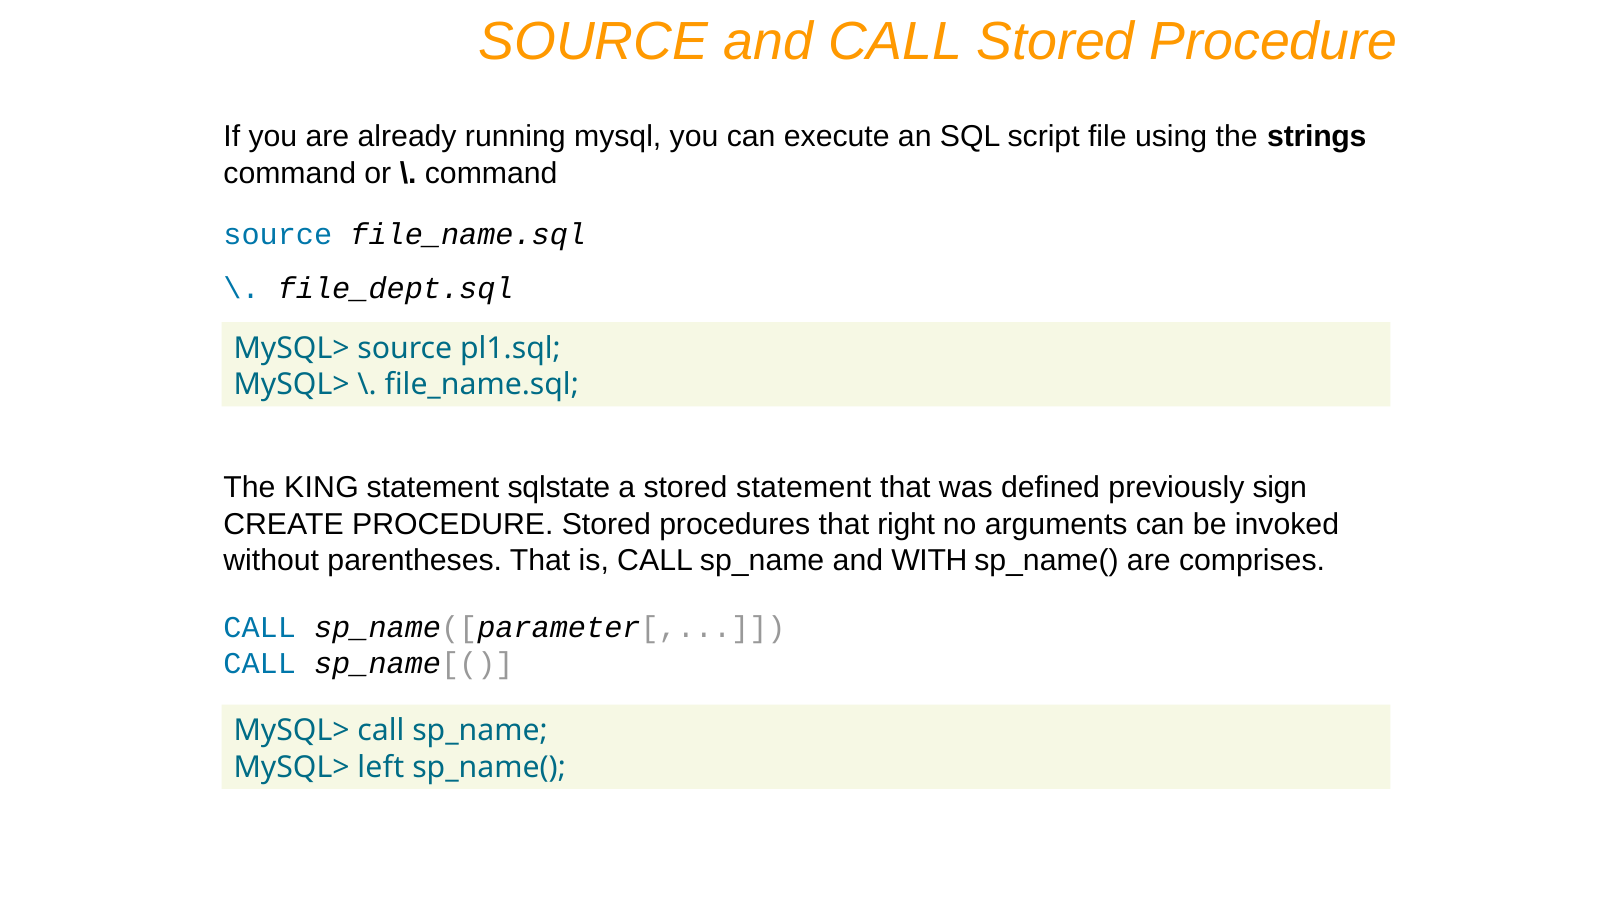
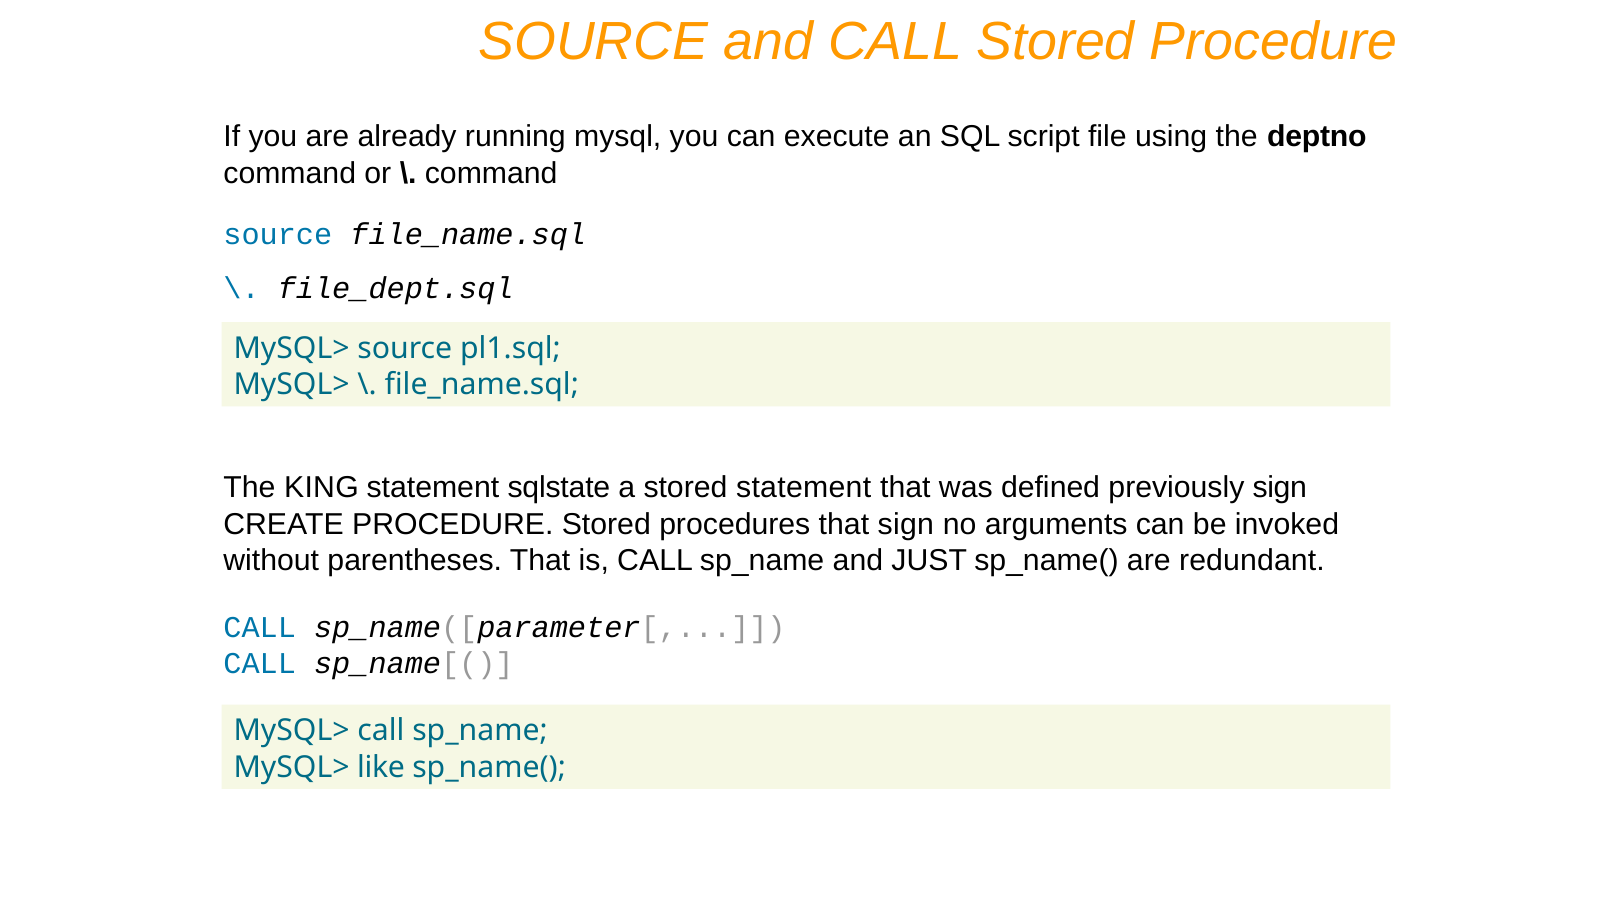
strings: strings -> deptno (1317, 137)
that right: right -> sign (906, 525)
WITH: WITH -> JUST (929, 561)
comprises: comprises -> redundant (1252, 561)
left: left -> like (381, 768)
